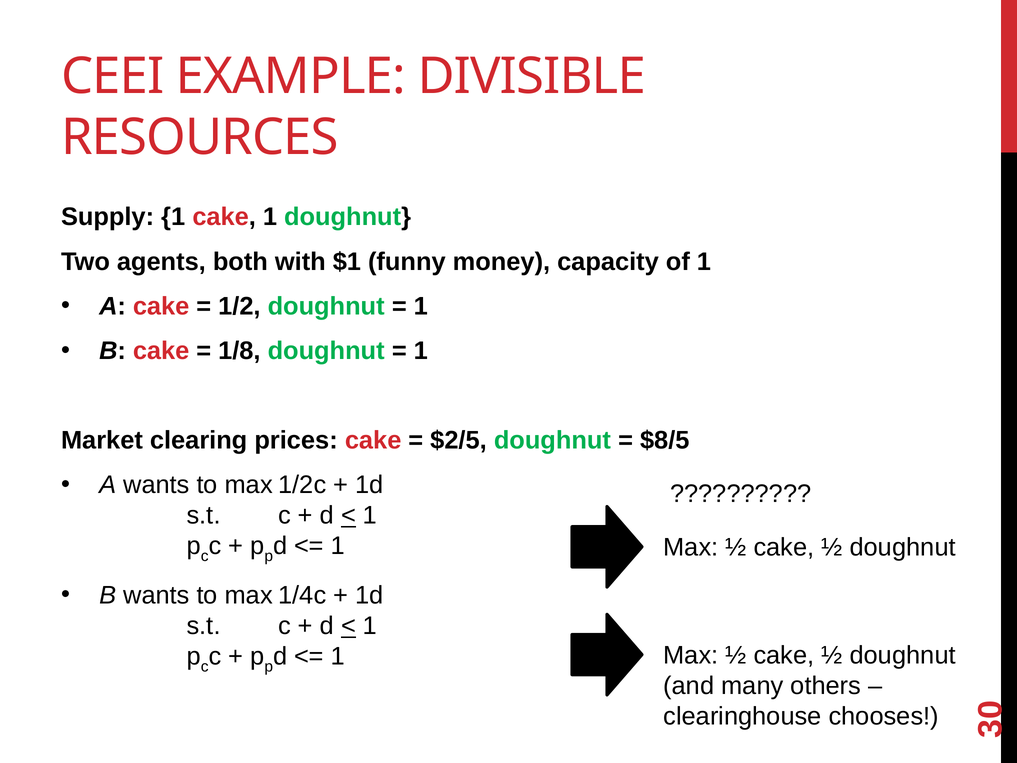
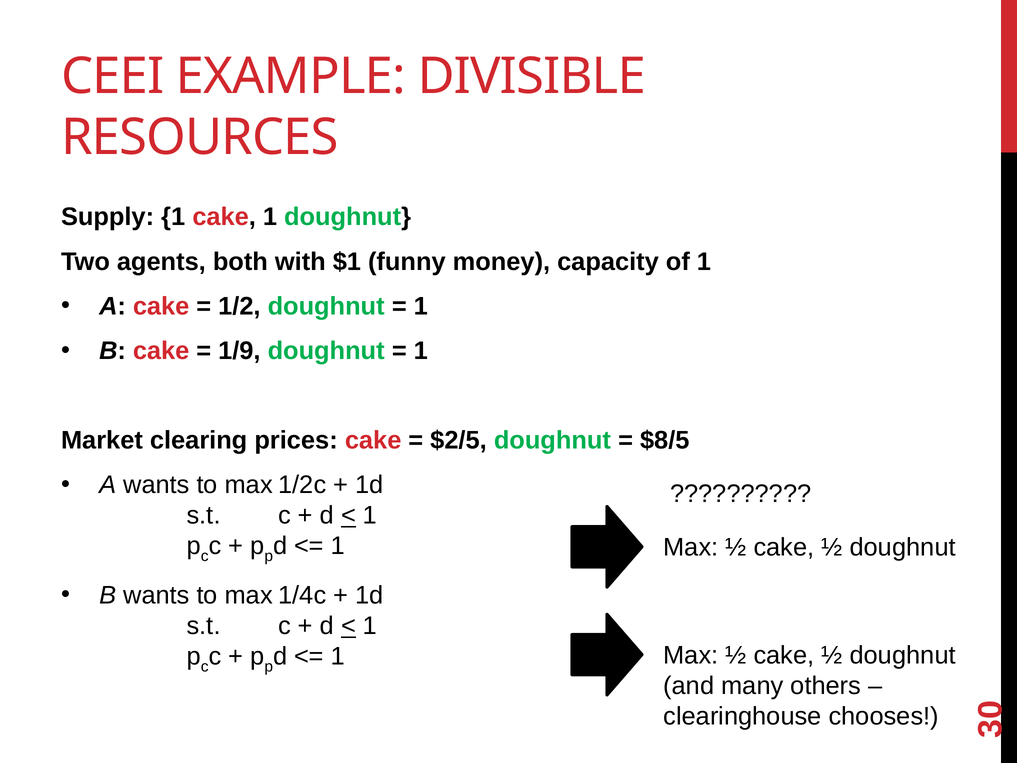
1/8: 1/8 -> 1/9 (239, 351)
